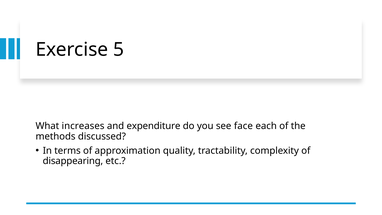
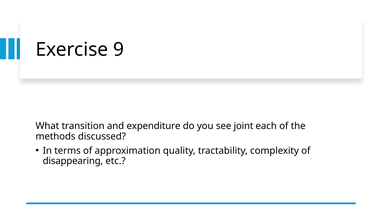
5: 5 -> 9 (119, 50)
increases: increases -> transition (83, 126)
face: face -> joint (243, 126)
